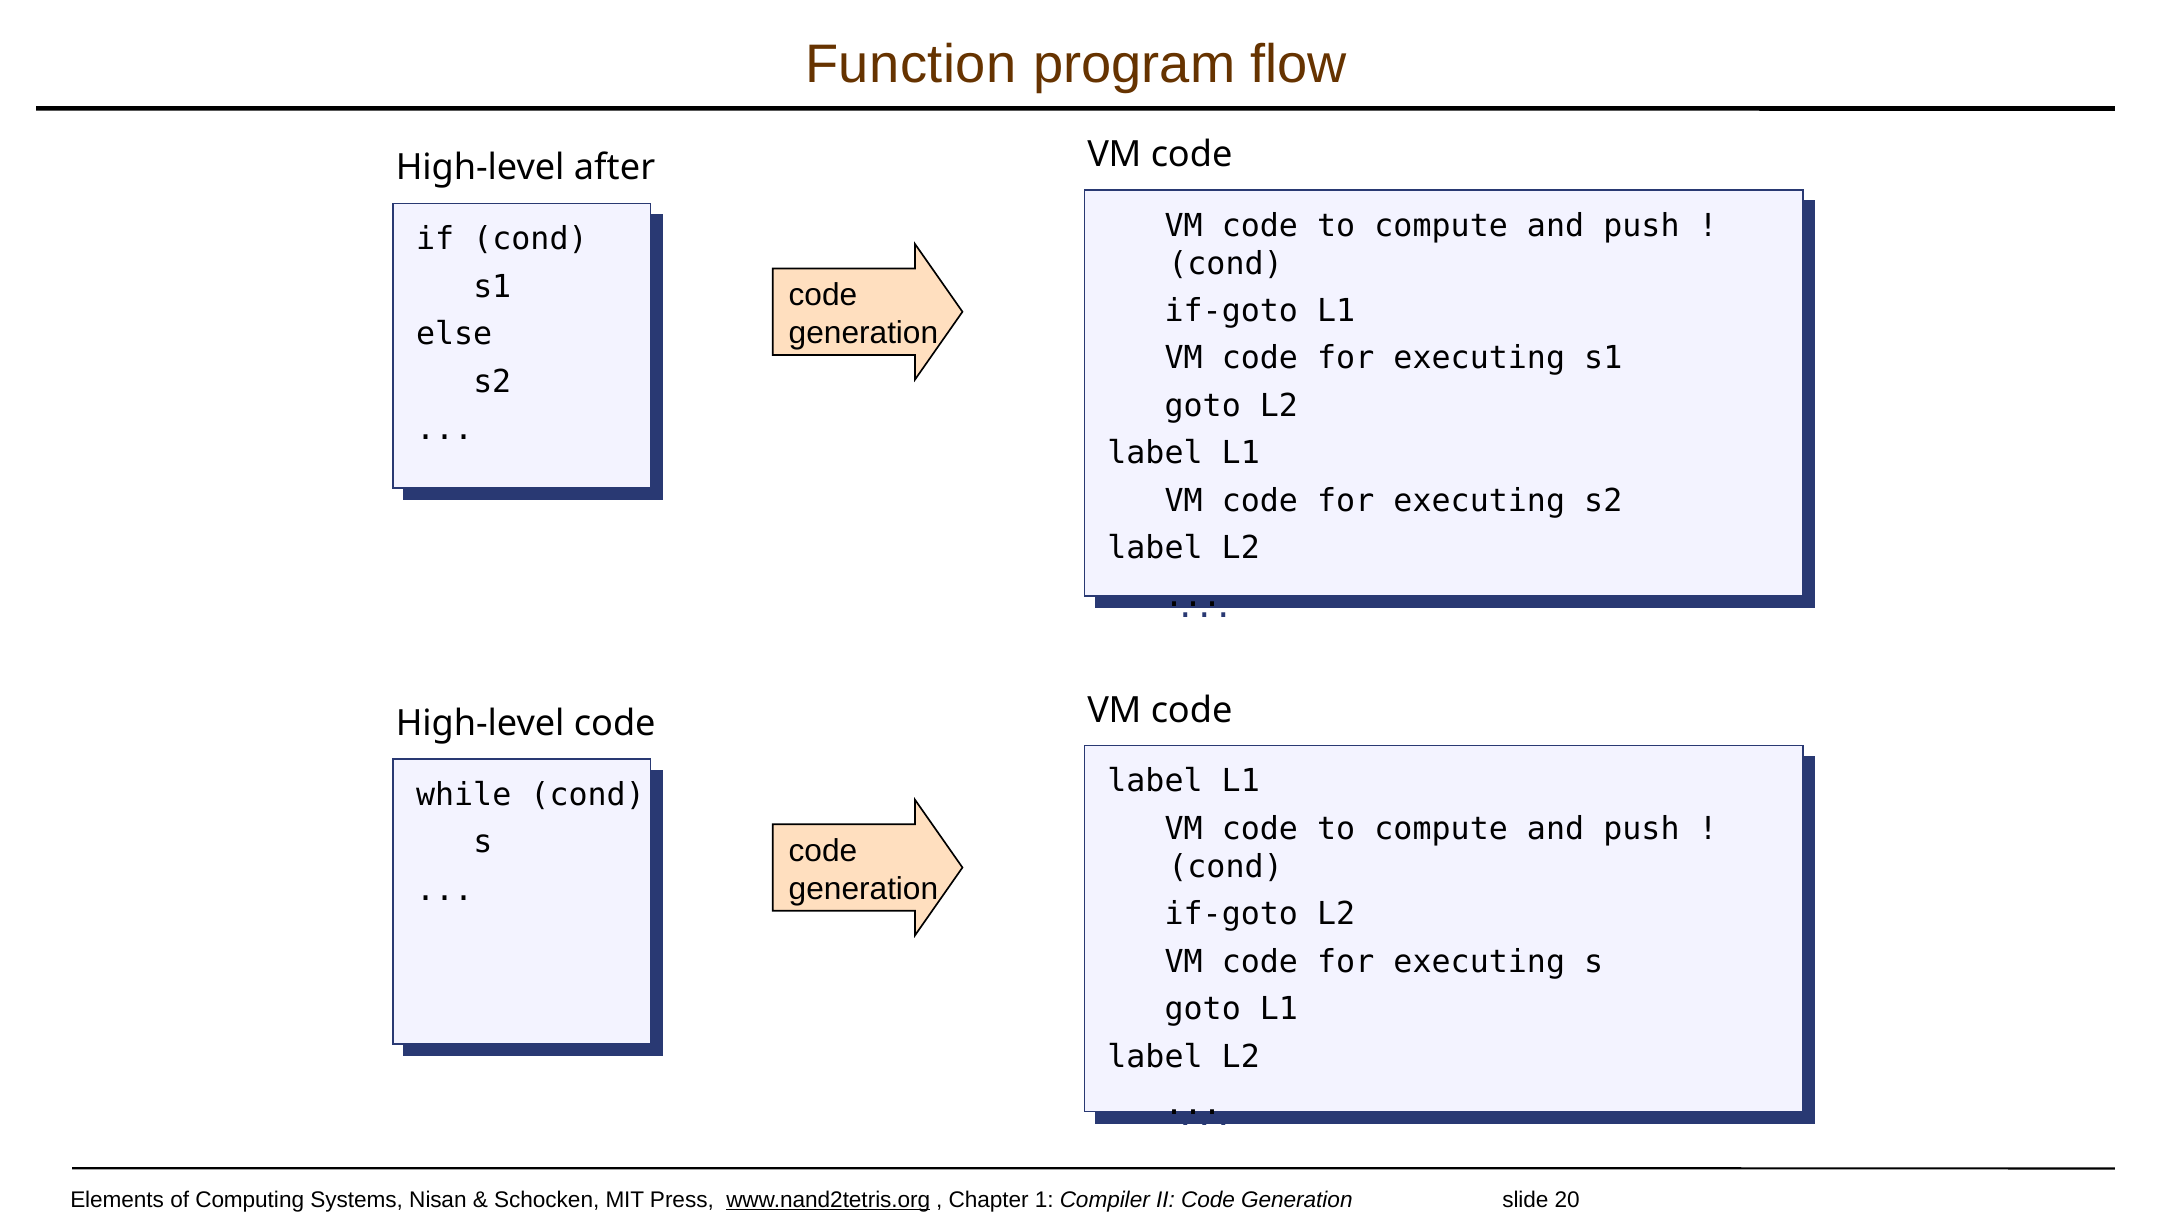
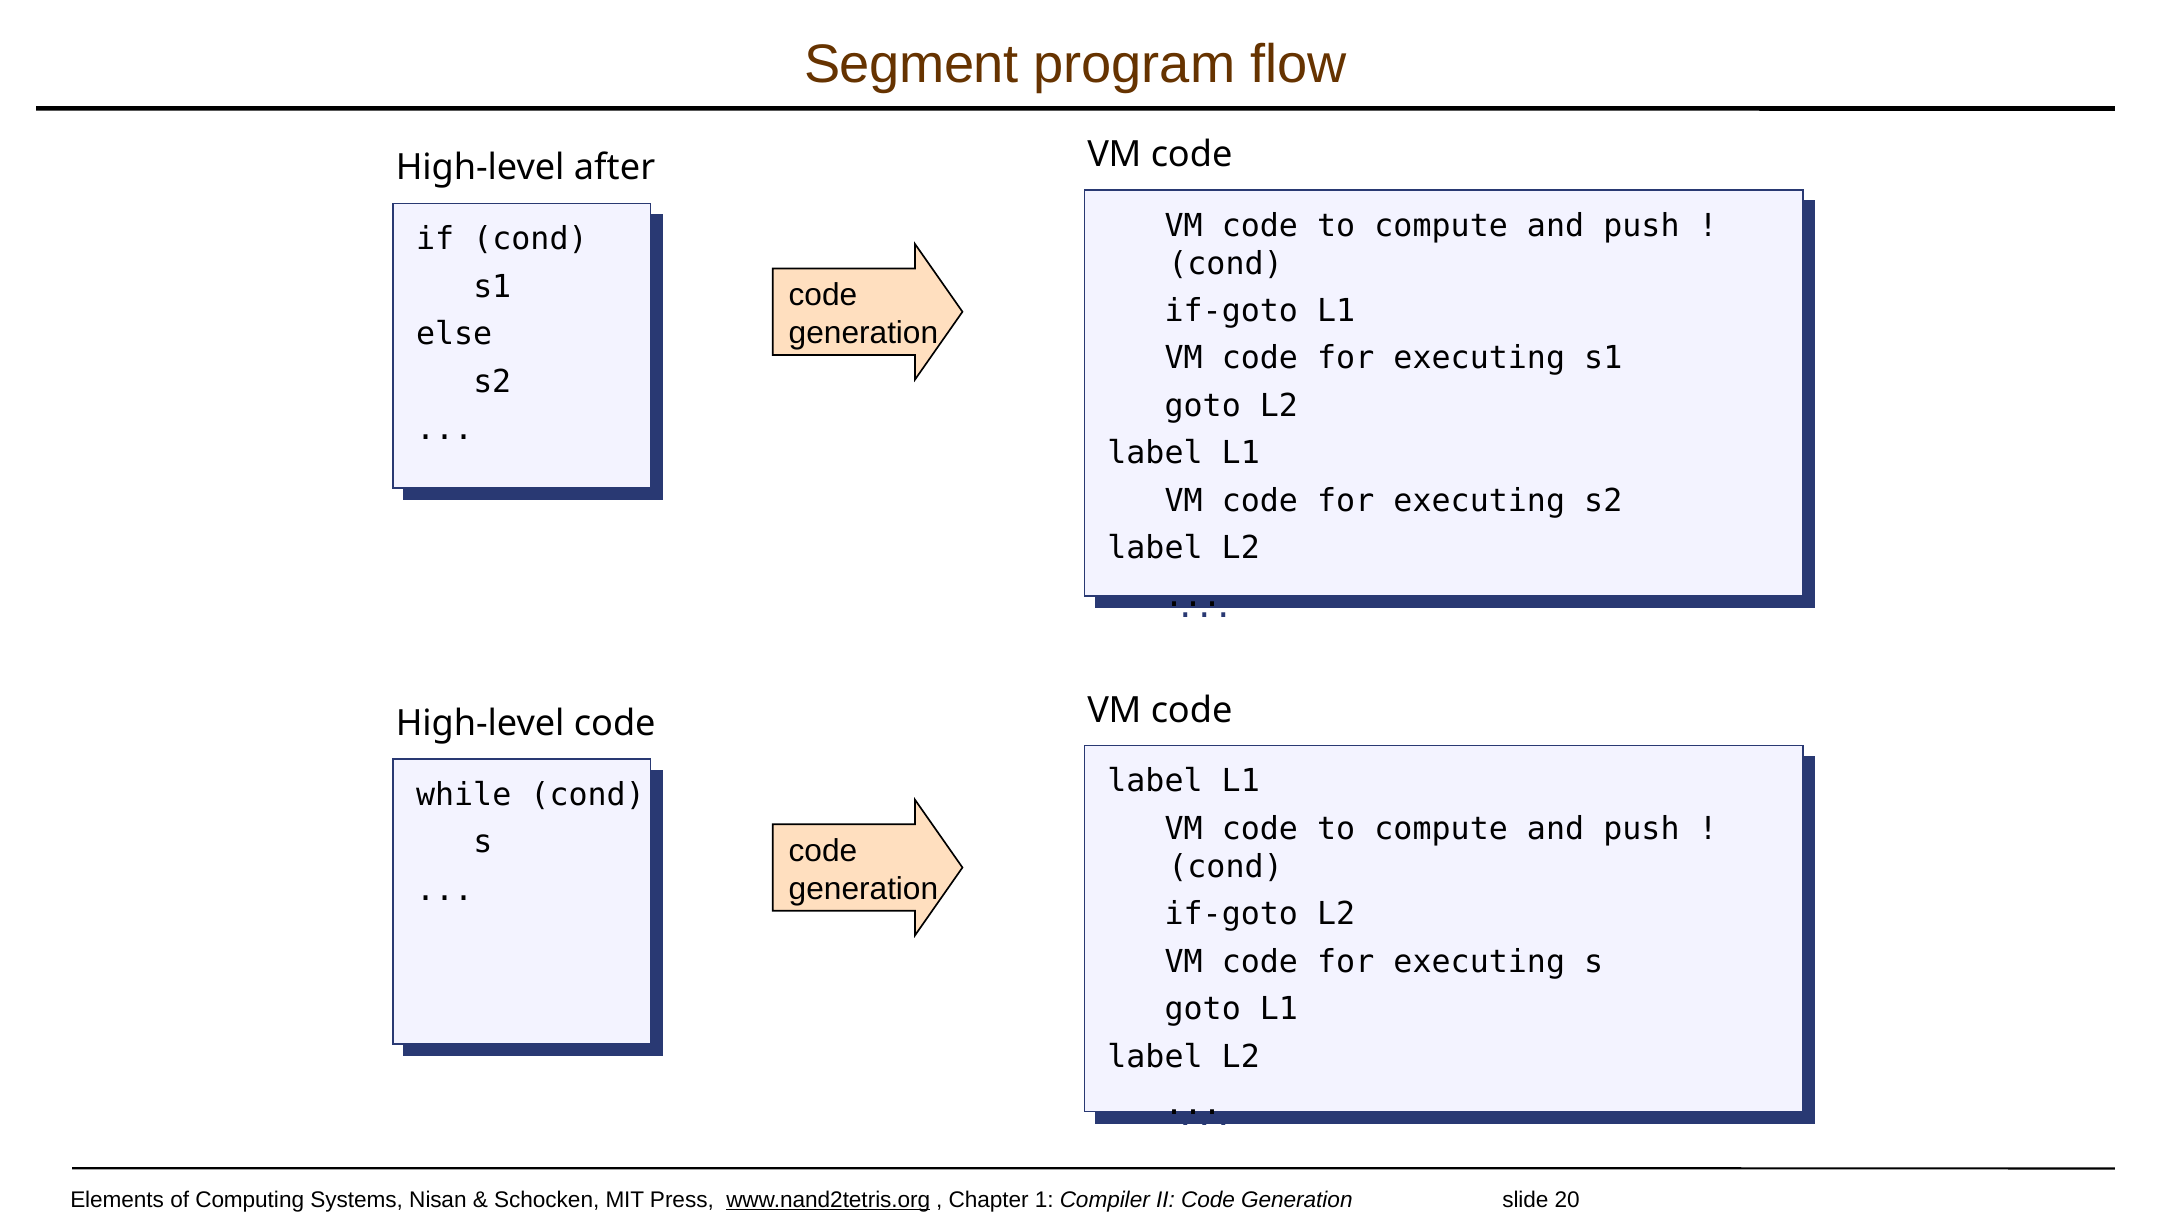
Function: Function -> Segment (911, 65)
